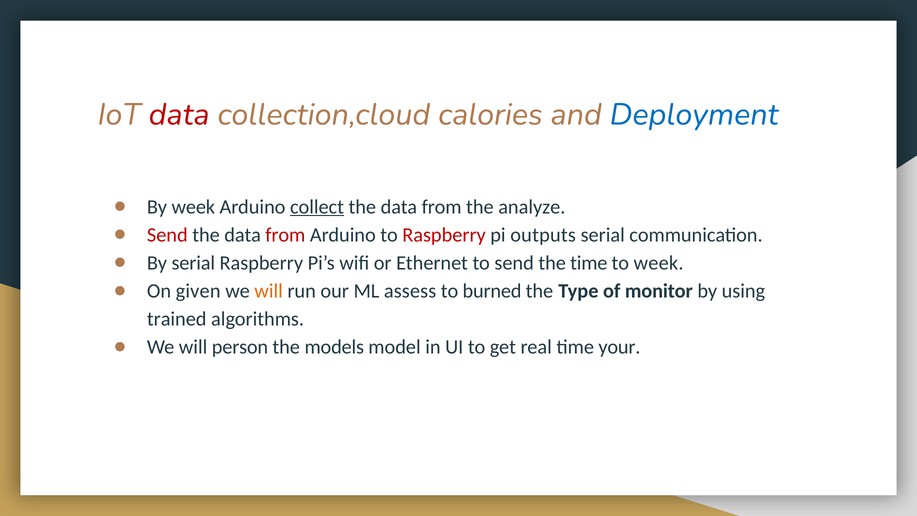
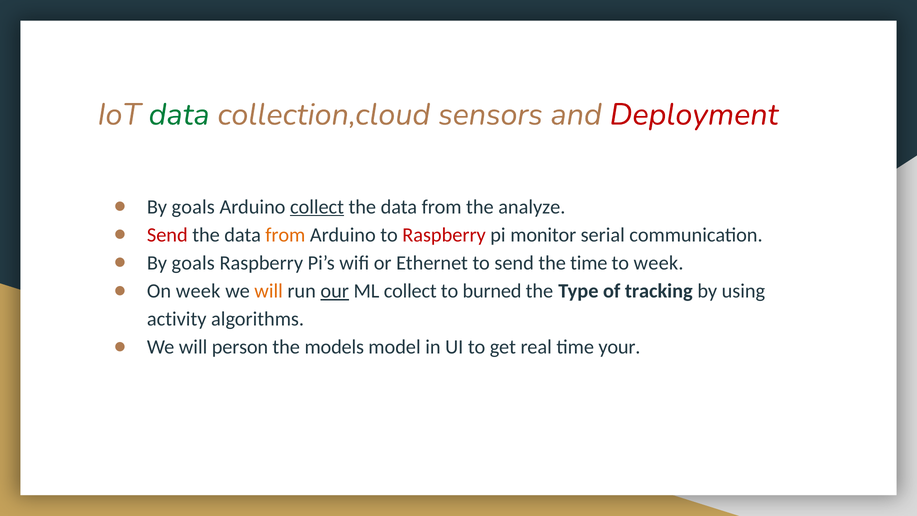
data colour: red -> green (179, 114)
calories: calories -> sensors (490, 114)
Deployment colour: blue -> red (694, 114)
week: week -> goals (193, 207)
from colour: red -> orange (285, 235)
outputs: outputs -> monitor (543, 235)
serial: serial -> goals (193, 263)
On given: given -> week (198, 291)
our underline: none -> present (335, 291)
ML assess: assess -> collect (410, 291)
monitor: monitor -> tracking (659, 291)
trained: trained -> activity (177, 319)
